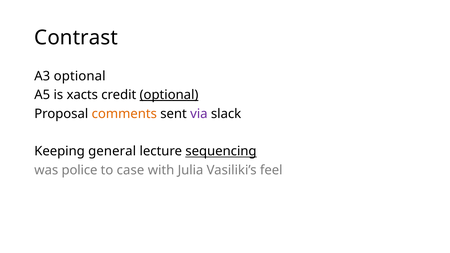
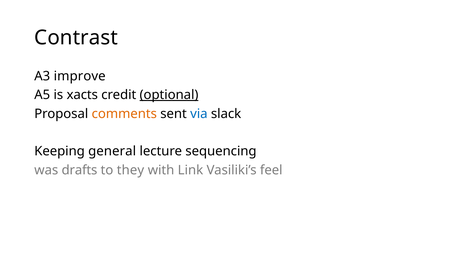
A3 optional: optional -> improve (80, 76)
via colour: purple -> blue (199, 114)
sequencing underline: present -> none (221, 151)
police: police -> drafts (79, 170)
case: case -> they (130, 170)
Julia: Julia -> Link (190, 170)
